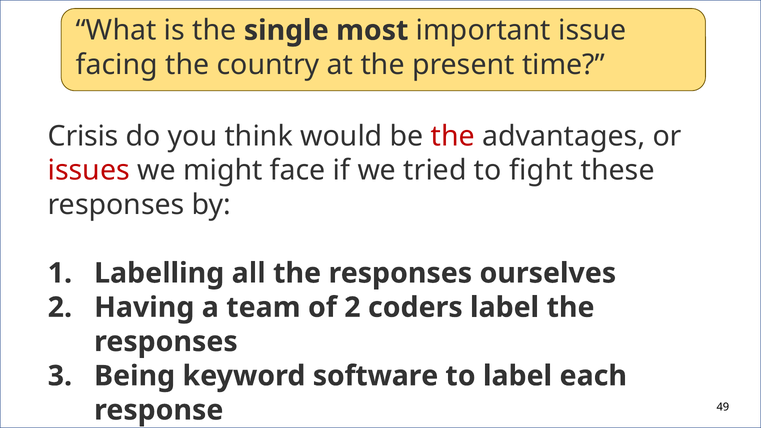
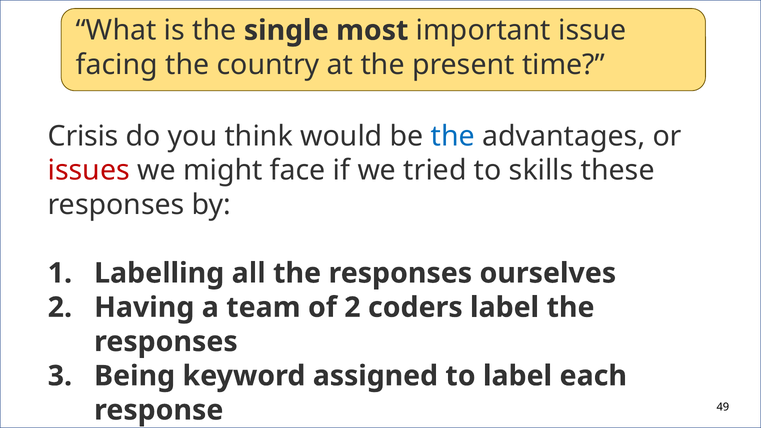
the colour: red -> blue (453, 136)
fight: fight -> skills (541, 171)
software: software -> assigned (375, 376)
